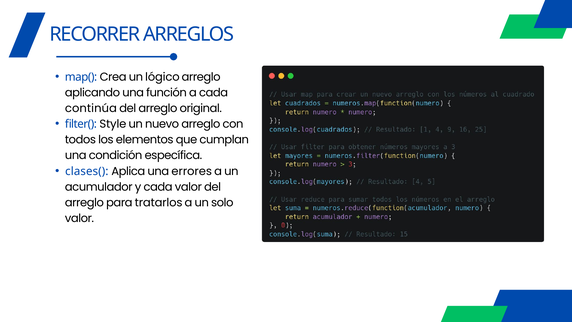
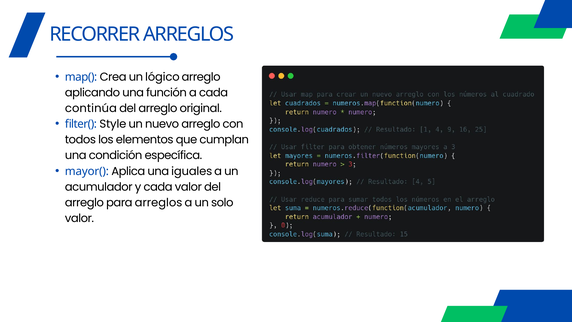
clases(: clases( -> mayor( (87, 171)
errores: errores -> iguales (192, 171)
para tratarlos: tratarlos -> arreglos (159, 203)
